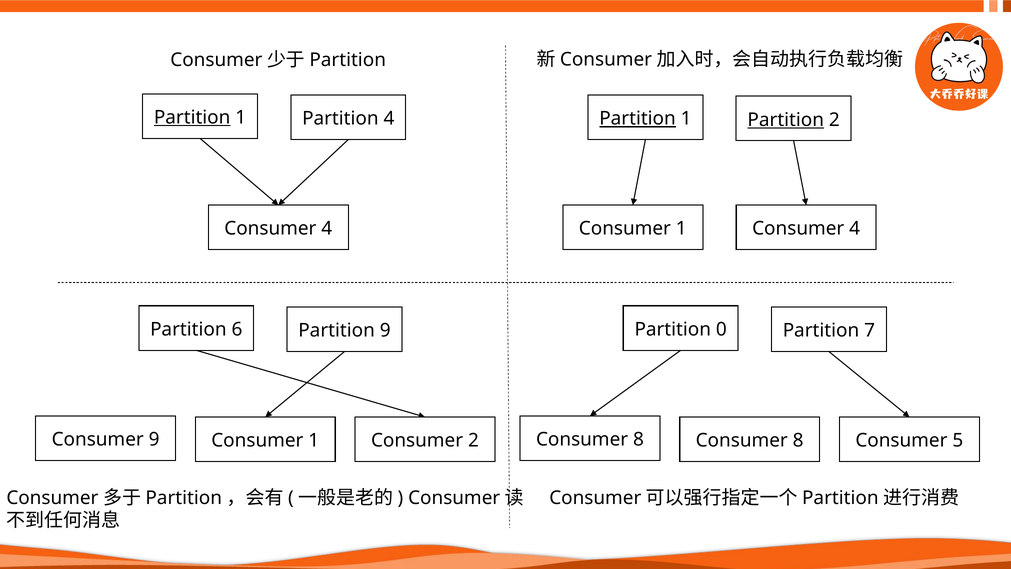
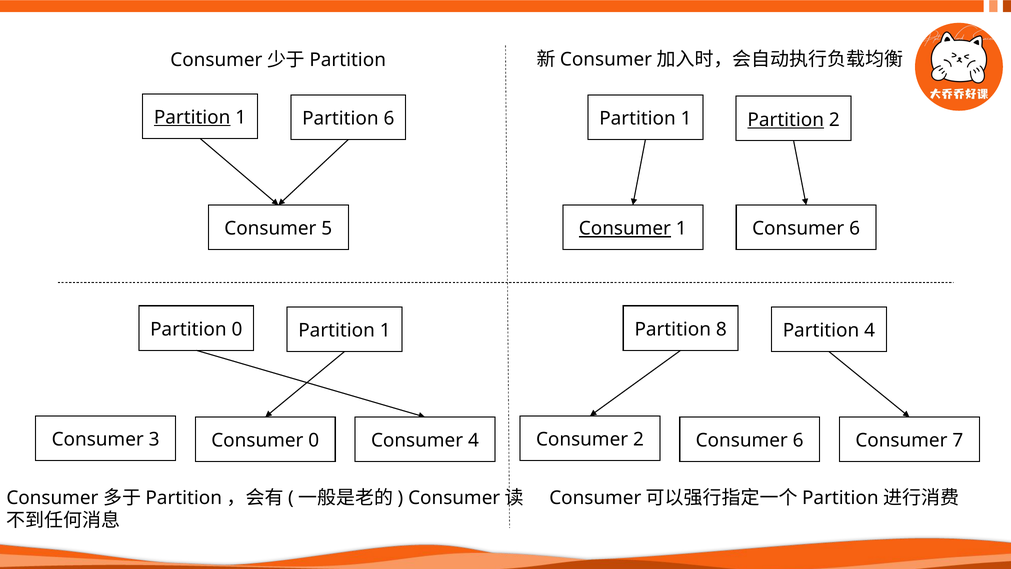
Partition 4: 4 -> 6 (389, 119)
Partition underline: present -> none (638, 119)
4: 4 -> 5 (327, 229)
Consumer underline: none -> present (625, 229)
1 Consumer 4: 4 -> 6 (855, 229)
Partition 6: 6 -> 0 (237, 329)
9: 9 -> 1 (385, 330)
0: 0 -> 8 (721, 329)
Partition 7: 7 -> 4 (870, 330)
Consumer 9: 9 -> 3 (154, 439)
1: 1 -> 0 (314, 440)
Consumer 2: 2 -> 4 (473, 440)
8: 8 -> 2 (638, 439)
8: 8 -> 6 (798, 440)
5: 5 -> 7 (958, 440)
